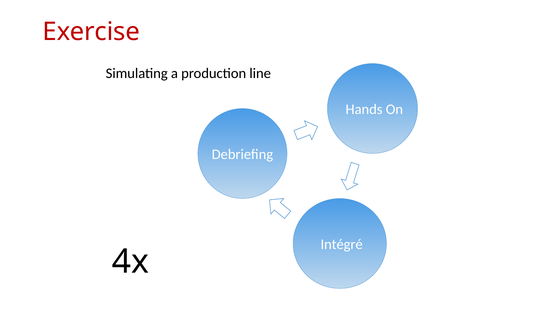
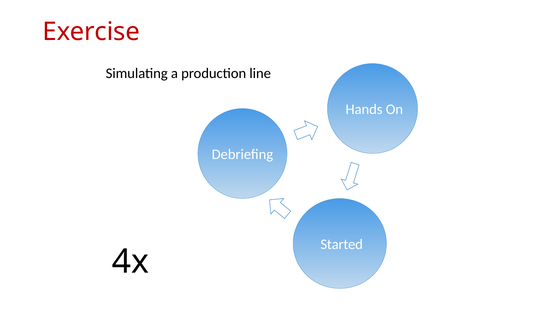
Intégré: Intégré -> Started (342, 244)
